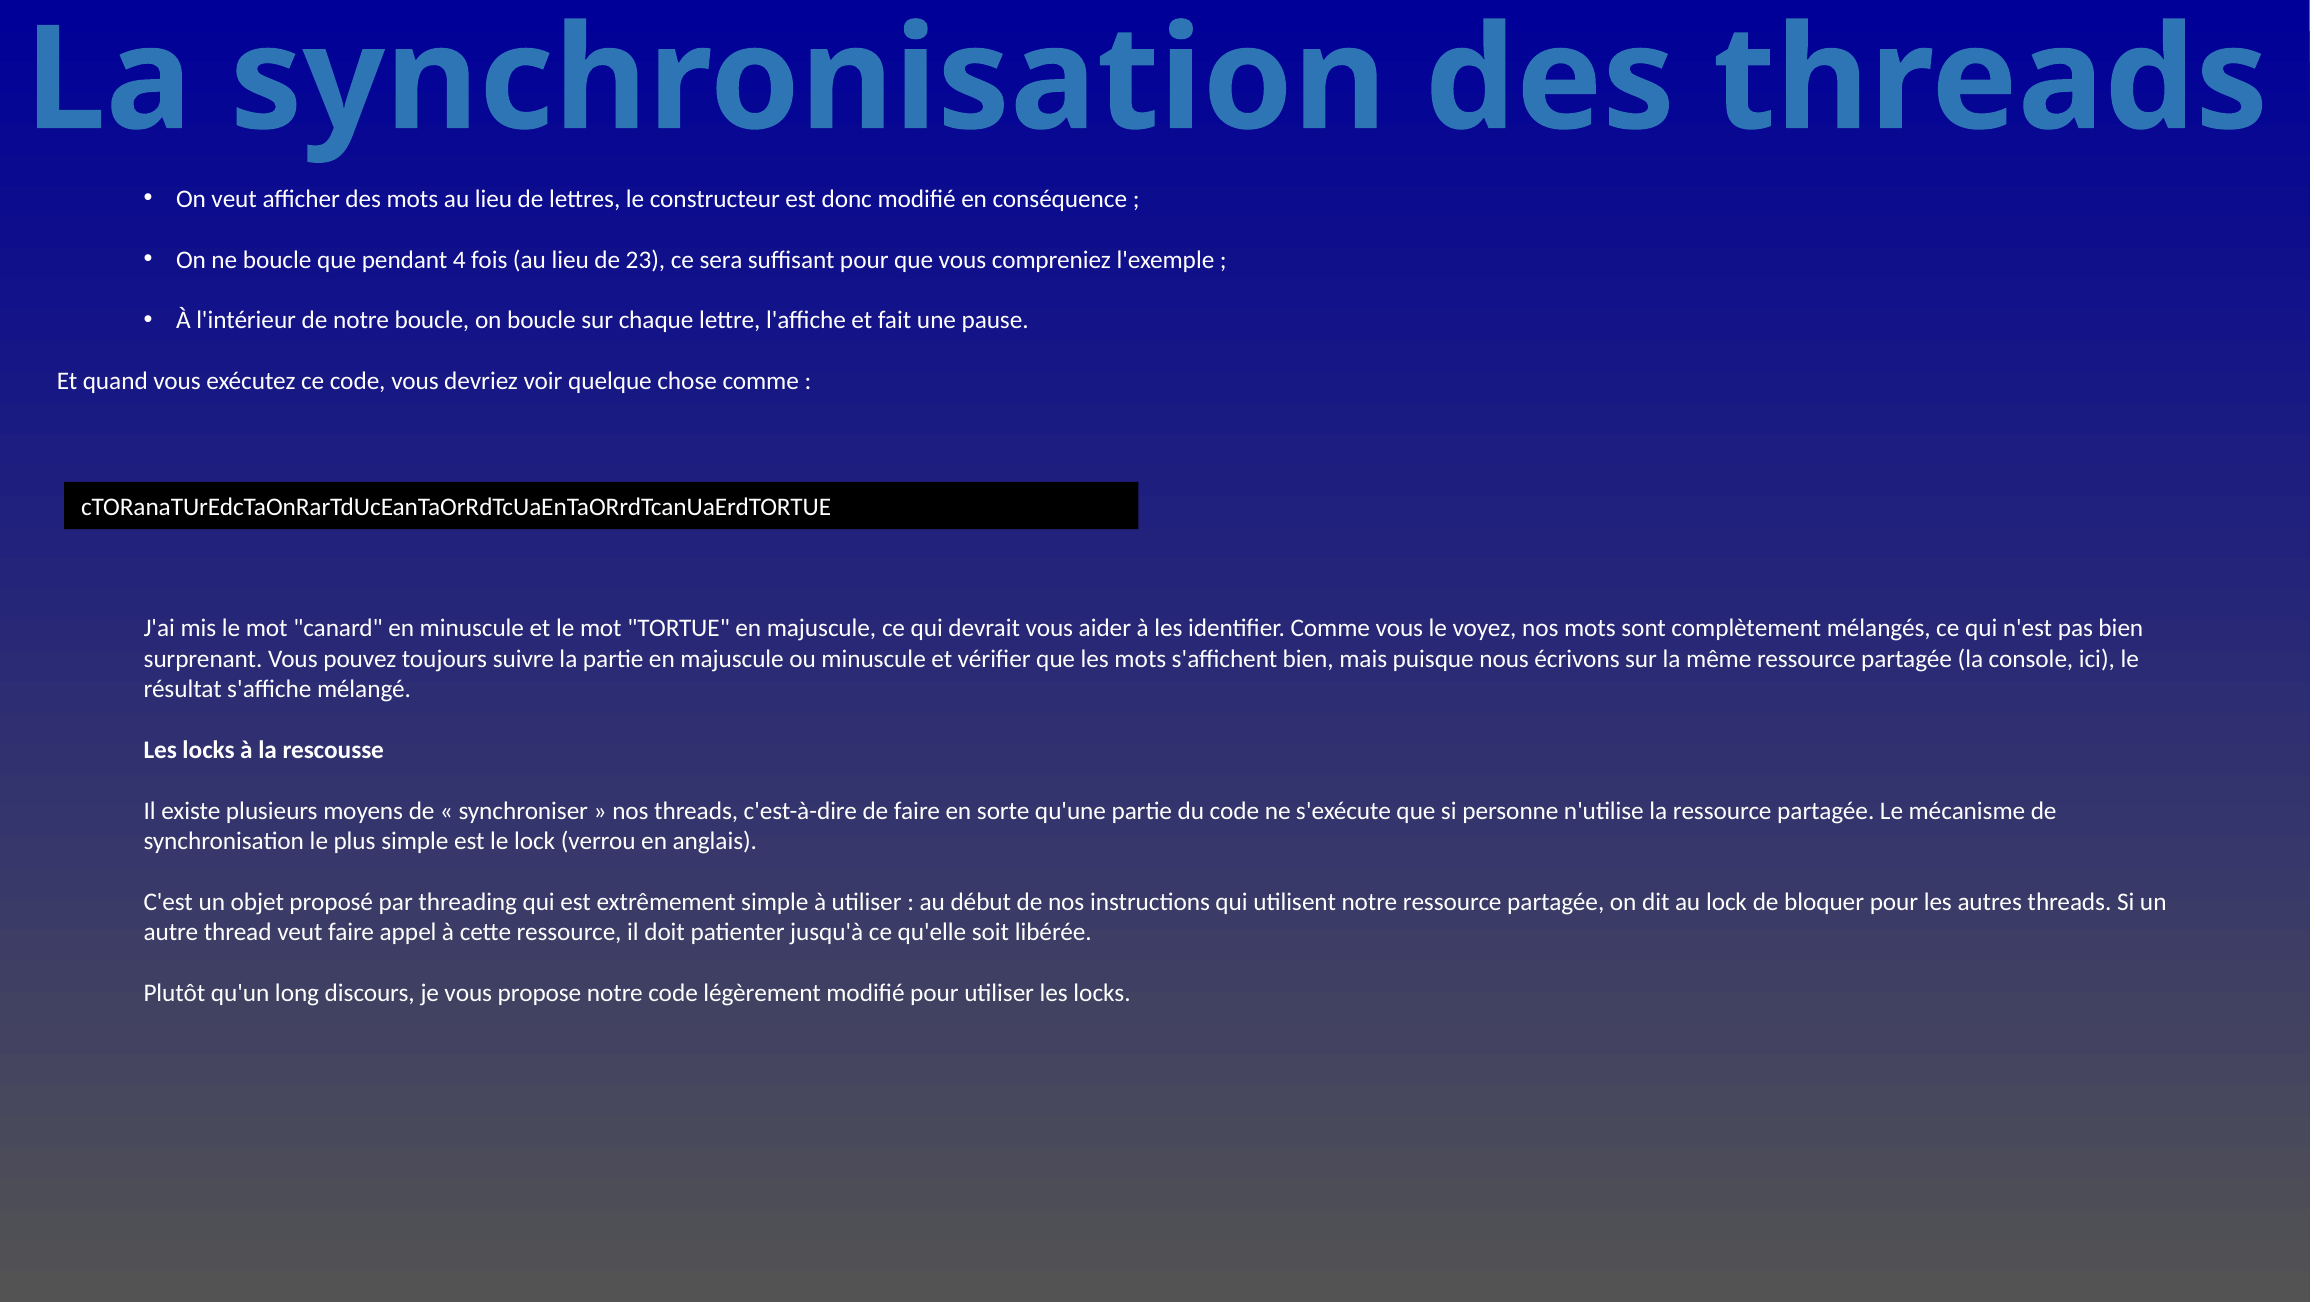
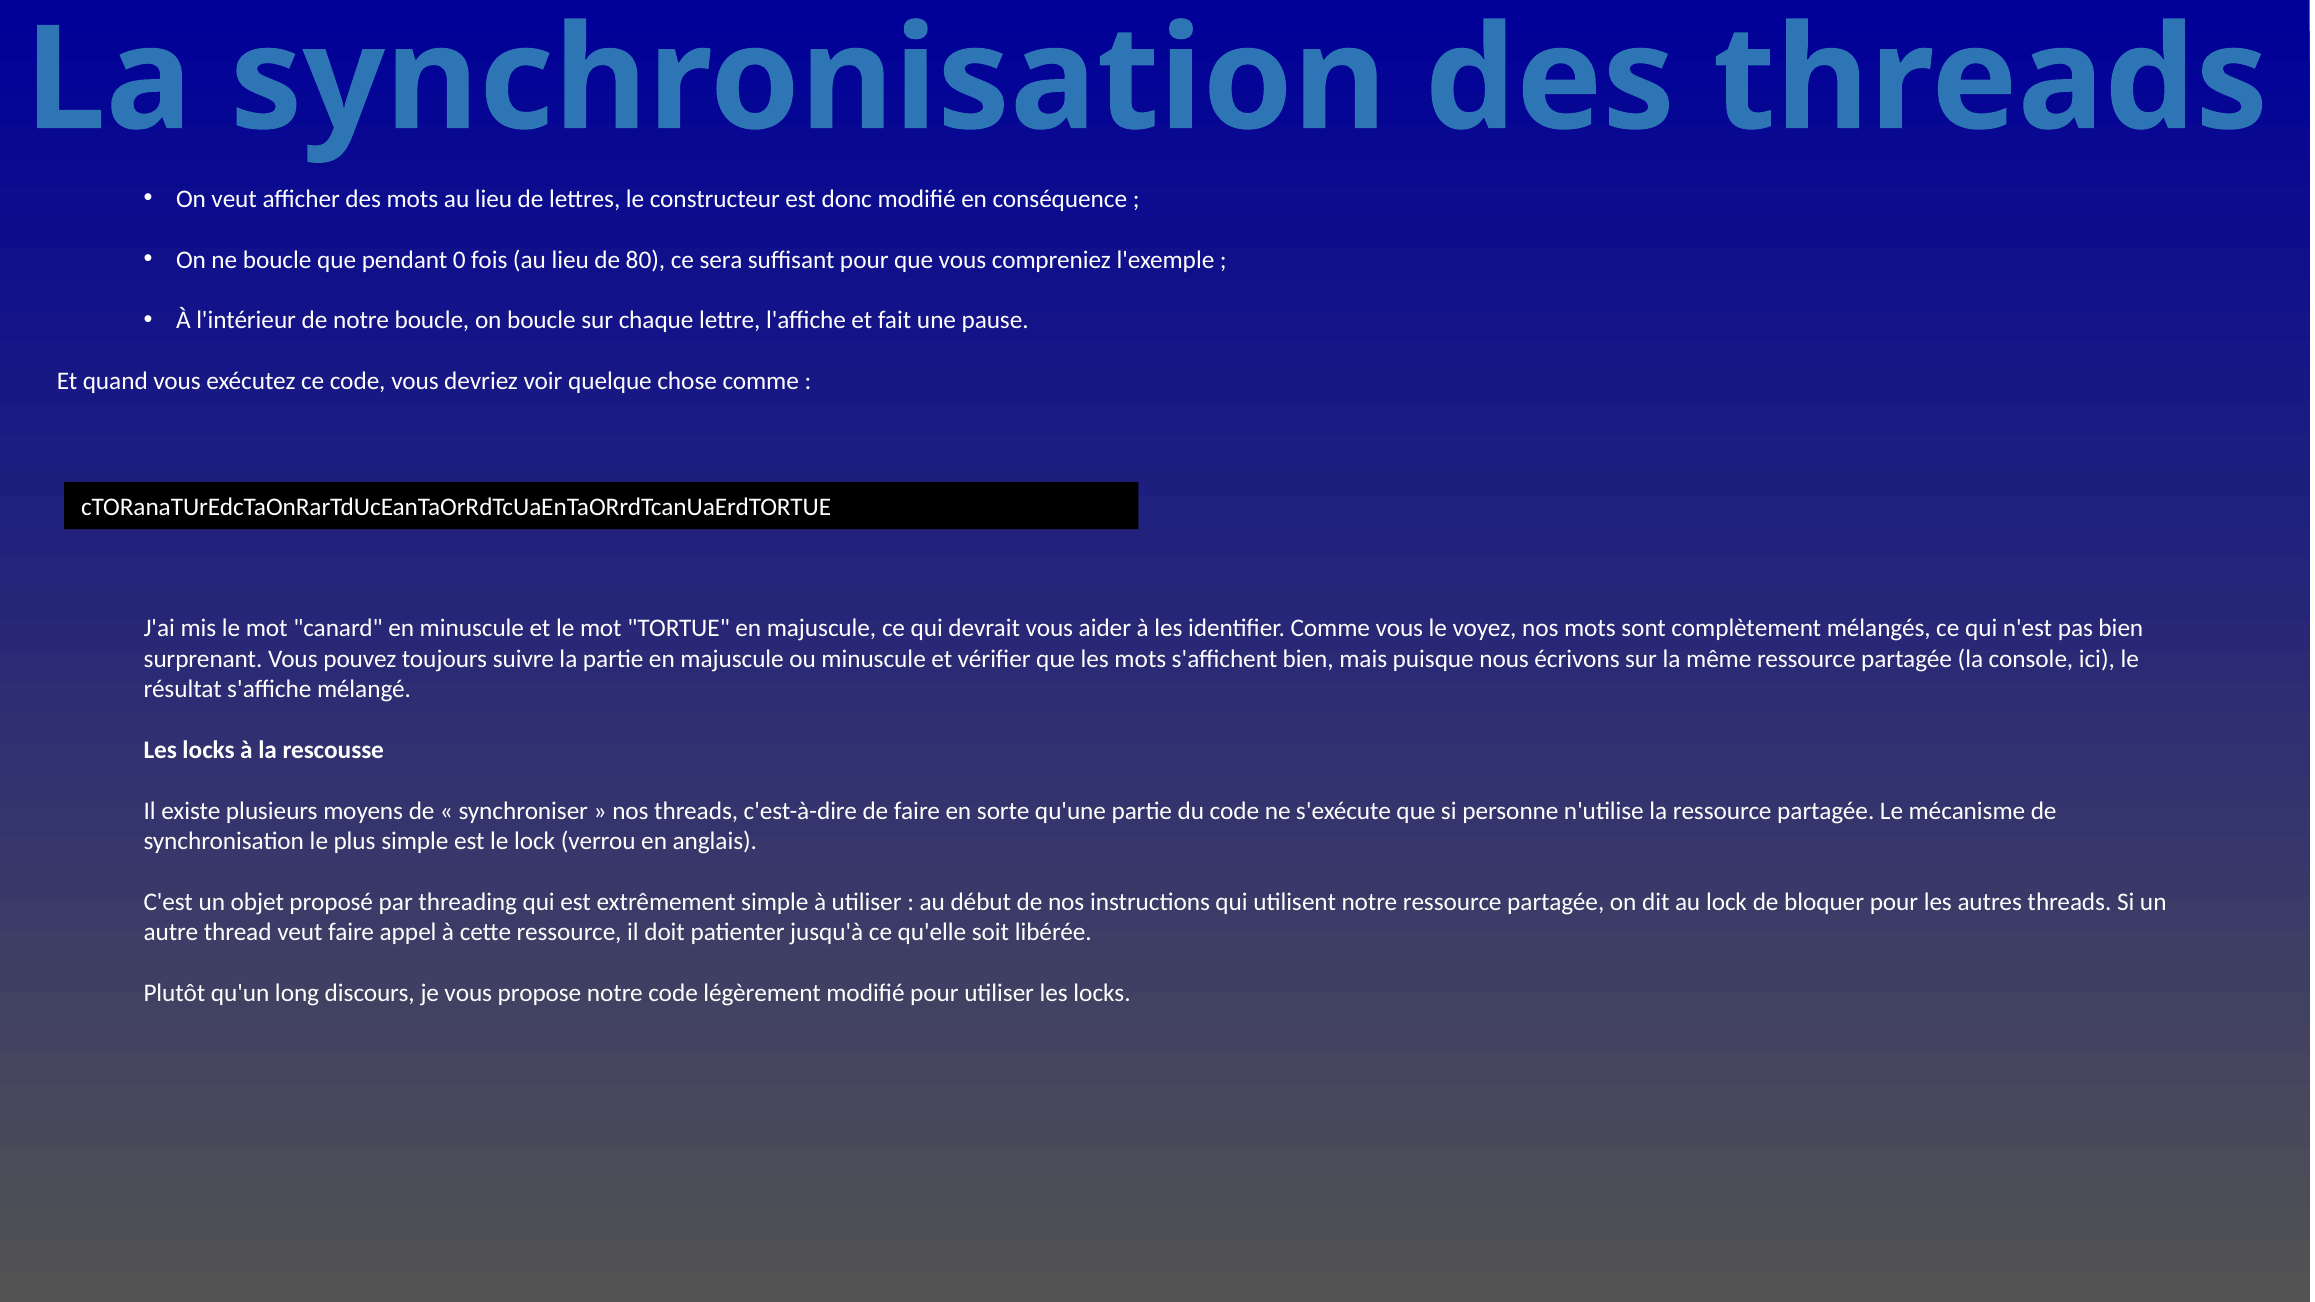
4: 4 -> 0 (459, 260)
23: 23 -> 80 (645, 260)
